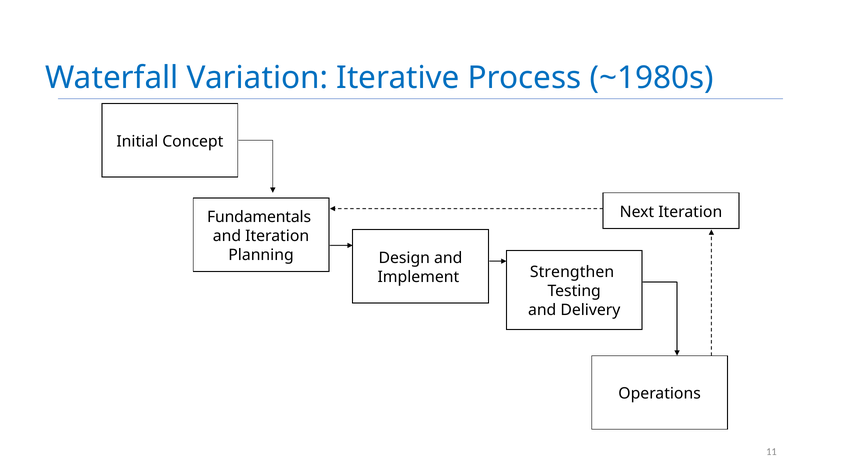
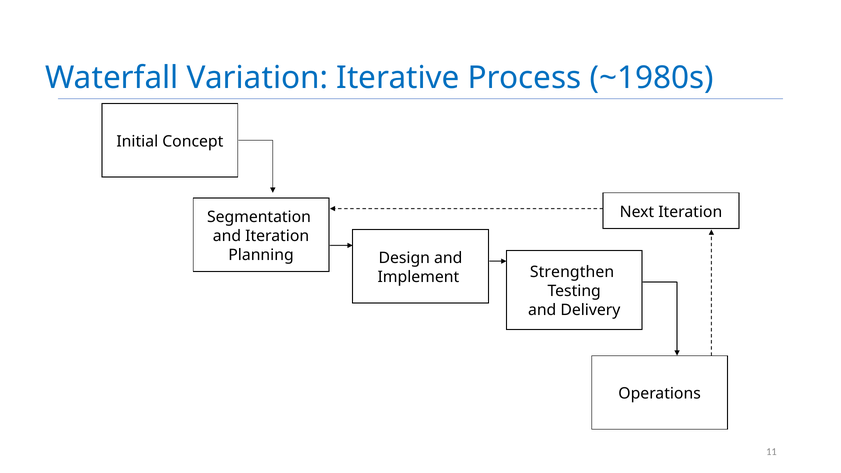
Fundamentals: Fundamentals -> Segmentation (259, 217)
